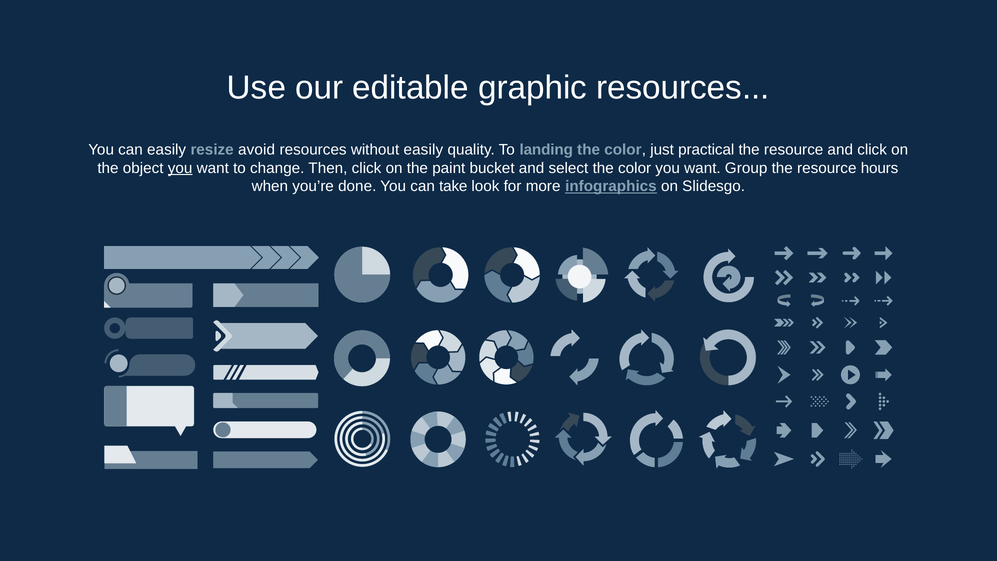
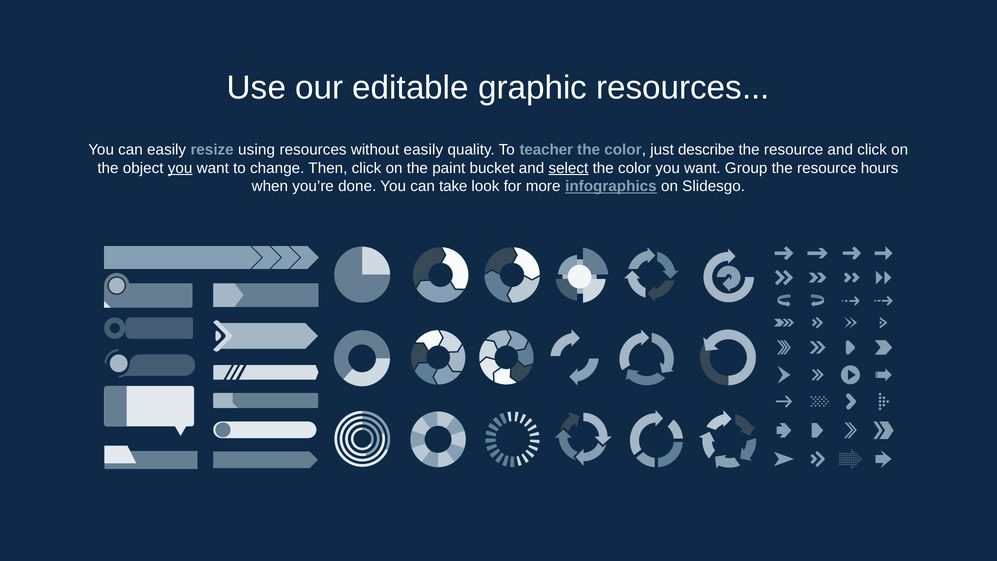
avoid: avoid -> using (257, 150)
landing: landing -> teacher (546, 150)
practical: practical -> describe (706, 150)
select underline: none -> present (568, 168)
